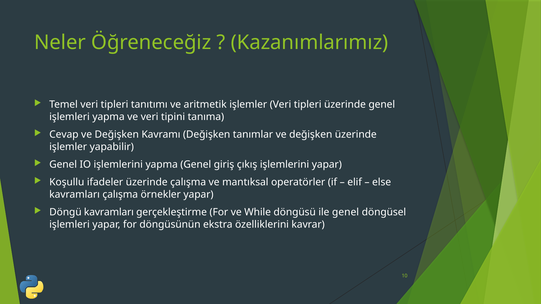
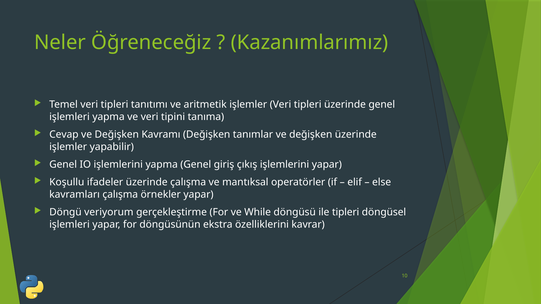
Döngü kavramları: kavramları -> veriyorum (109, 212)
ile genel: genel -> tipleri (346, 212)
